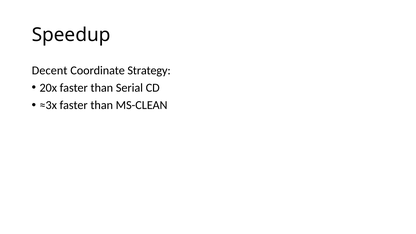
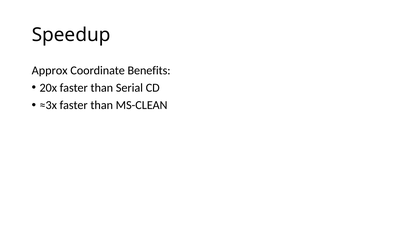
Decent: Decent -> Approx (50, 70)
Strategy: Strategy -> Benefits (149, 70)
